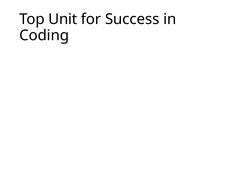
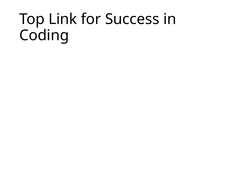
Unit: Unit -> Link (63, 19)
